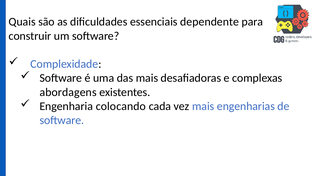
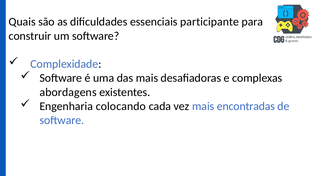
dependente: dependente -> participante (210, 22)
engenharias: engenharias -> encontradas (246, 106)
